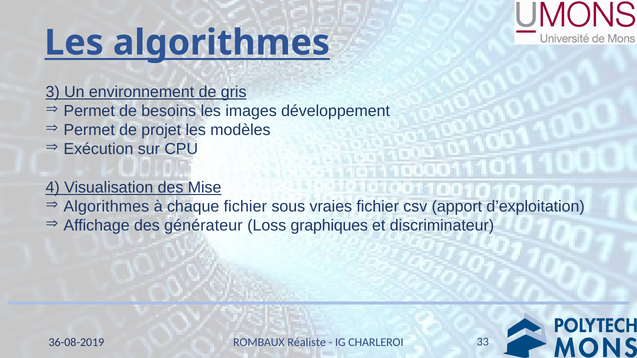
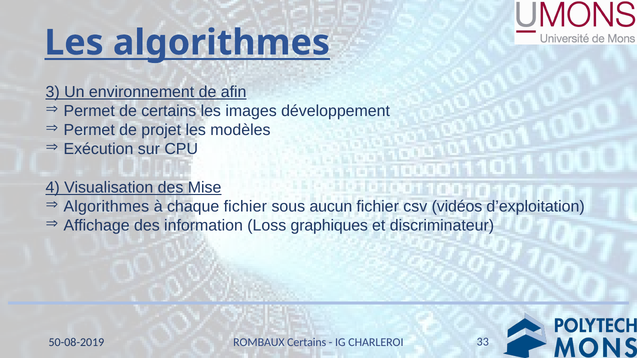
gris: gris -> afin (234, 92)
de besoins: besoins -> certains (169, 111)
vraies: vraies -> aucun (331, 207)
apport: apport -> vidéos (457, 207)
générateur: générateur -> information (204, 226)
36-08-2019: 36-08-2019 -> 50-08-2019 (76, 342)
ROMBAUX Réaliste: Réaliste -> Certains (307, 342)
